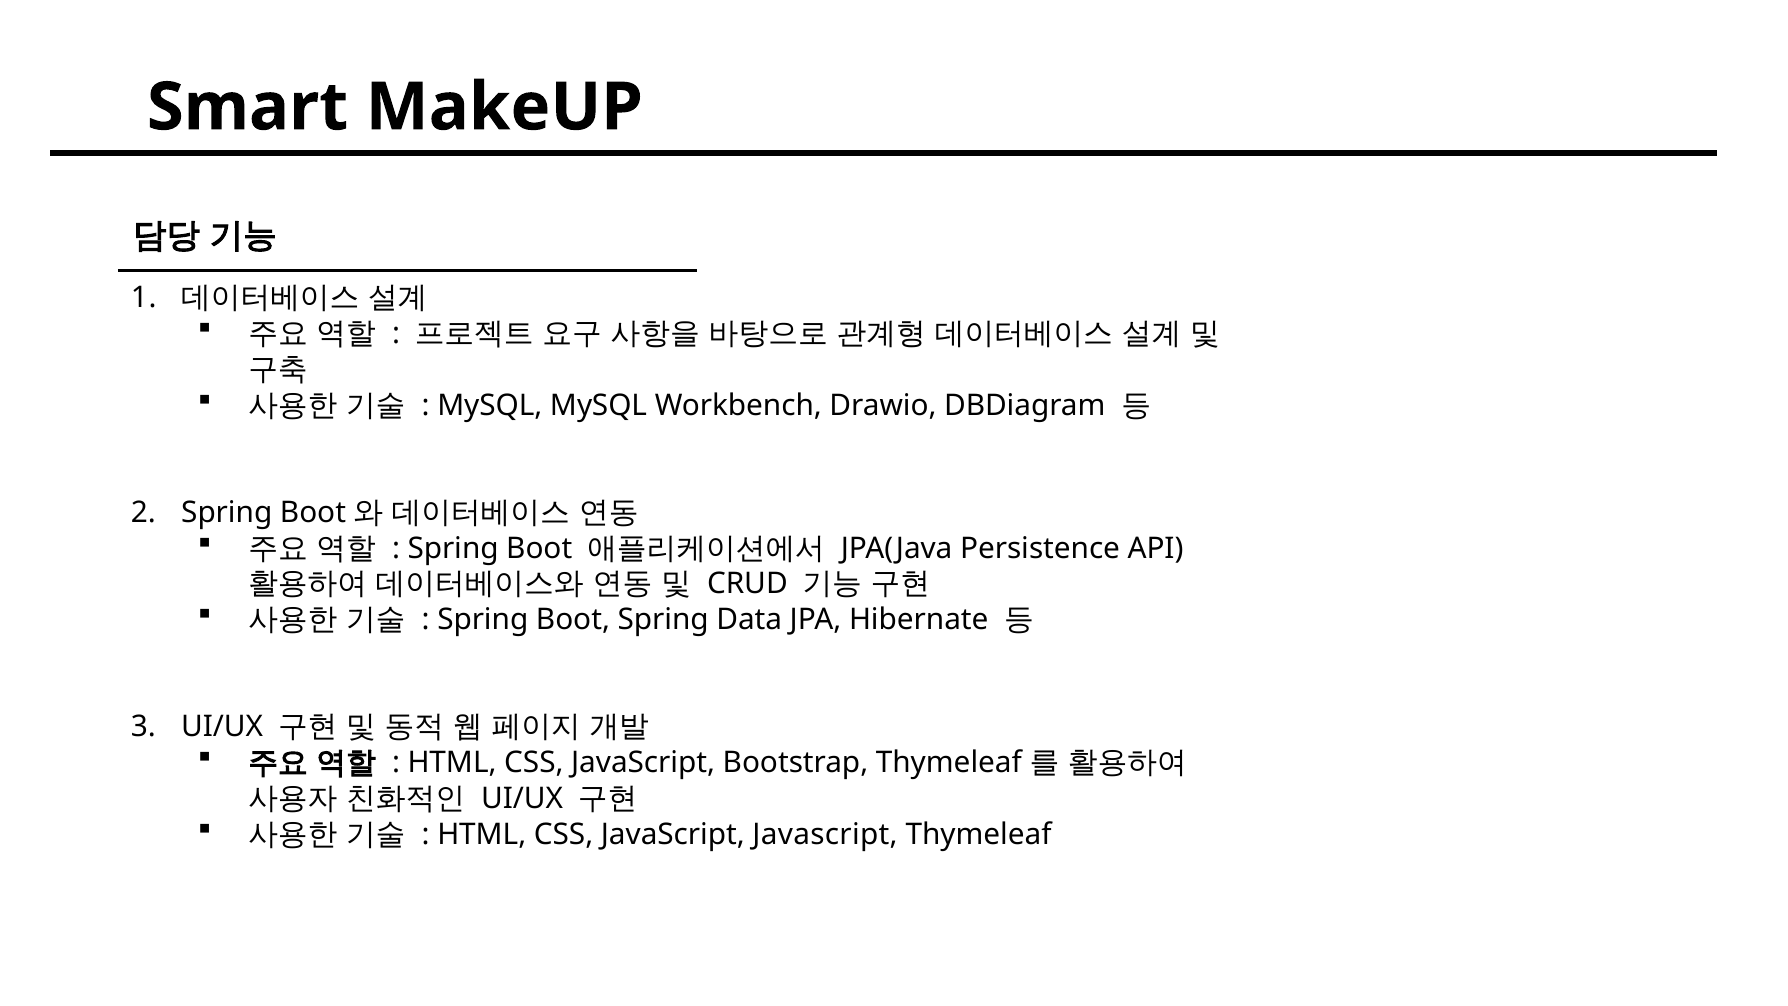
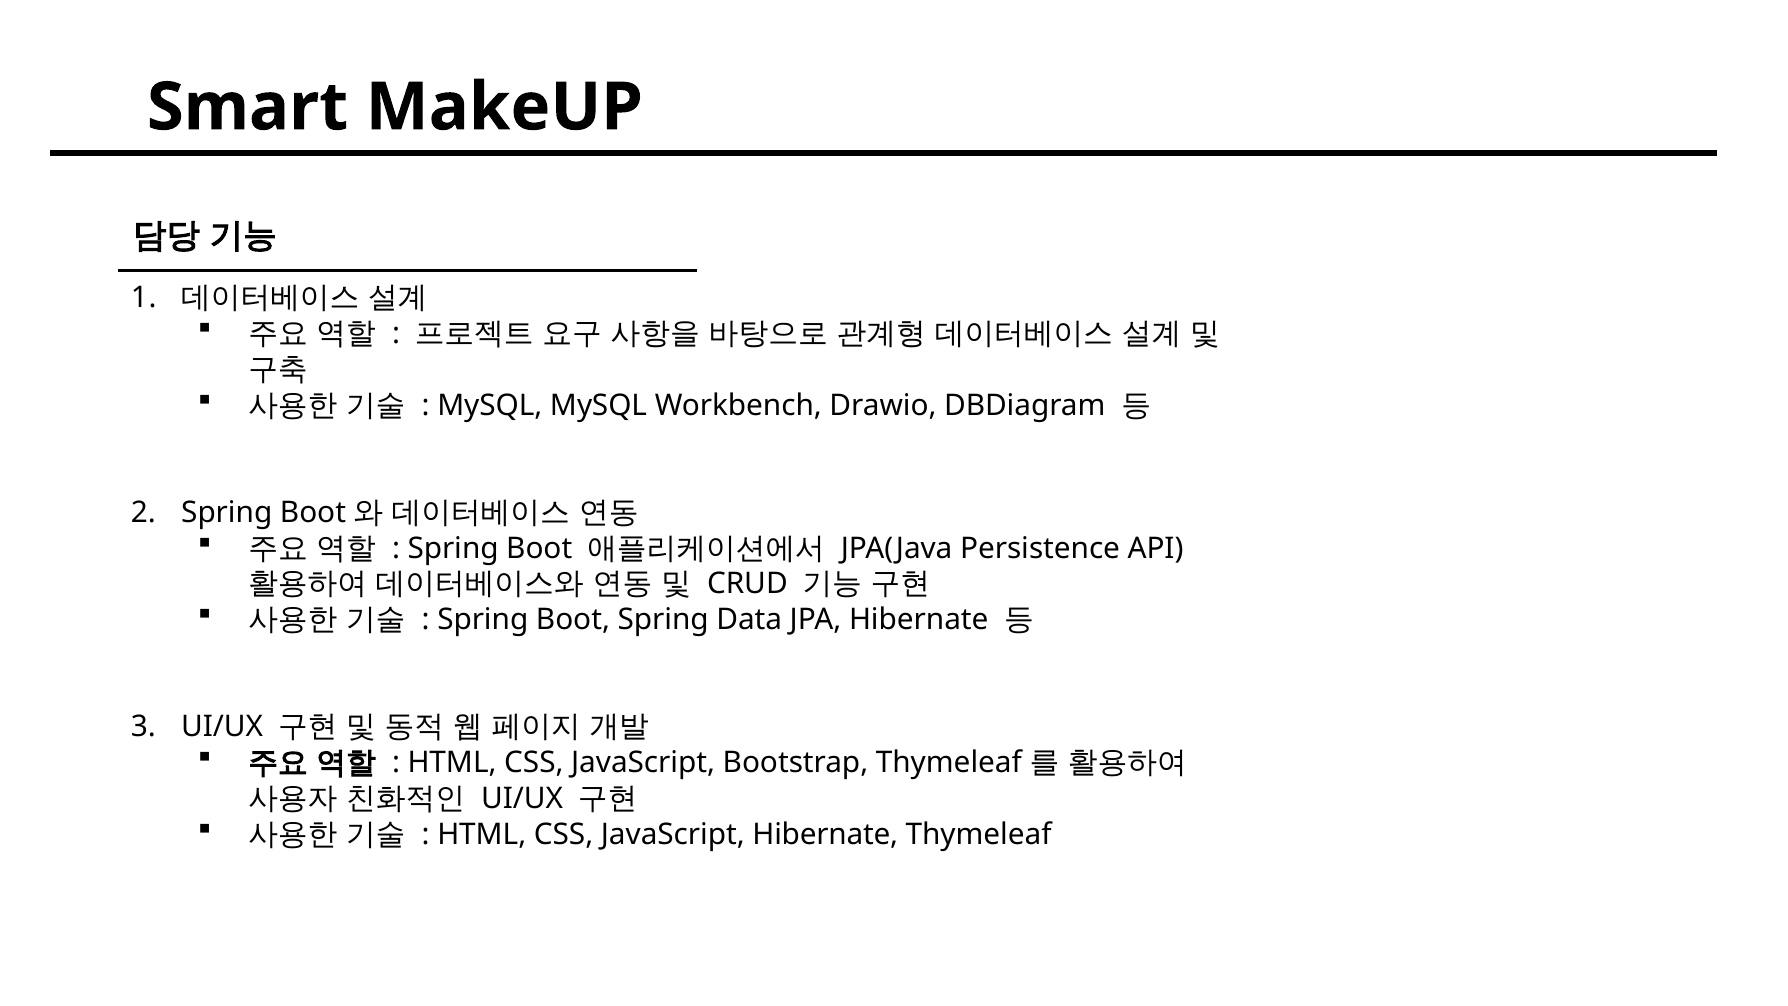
JavaScript Javascript: Javascript -> Hibernate (825, 834)
